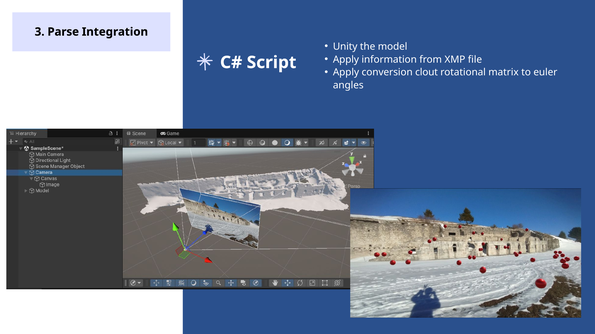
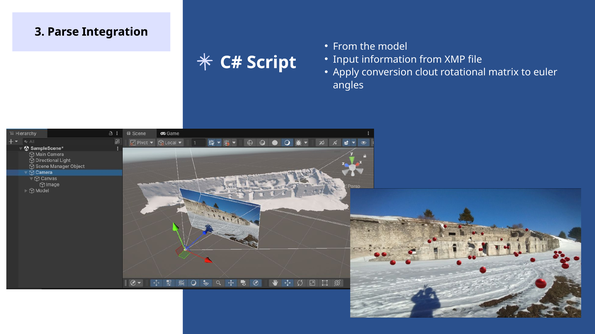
Unity: Unity -> From (345, 47)
Apply: Apply -> Input (346, 60)
